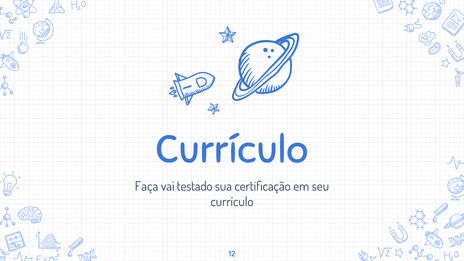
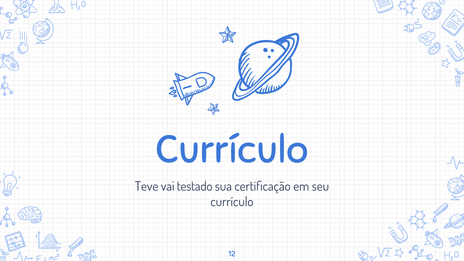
Faça: Faça -> Teve (147, 186)
